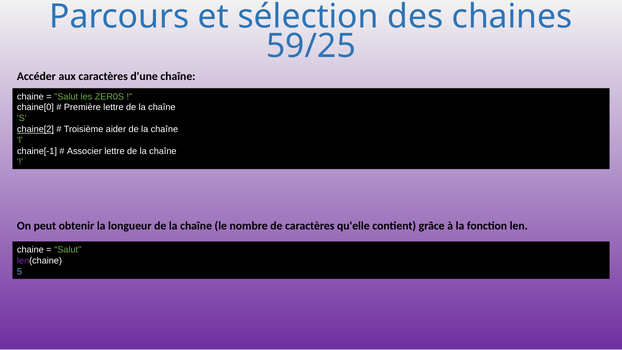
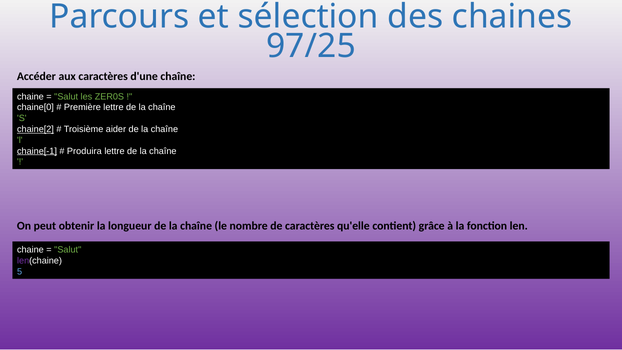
59/25: 59/25 -> 97/25 (311, 46)
chaine[-1 underline: none -> present (37, 151)
Associer: Associer -> Produira (84, 151)
